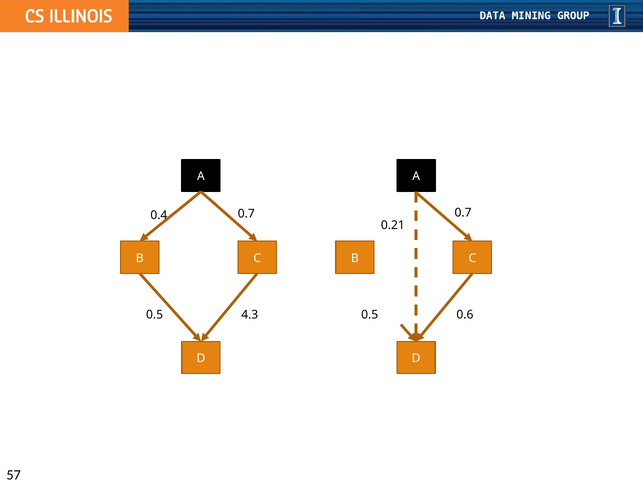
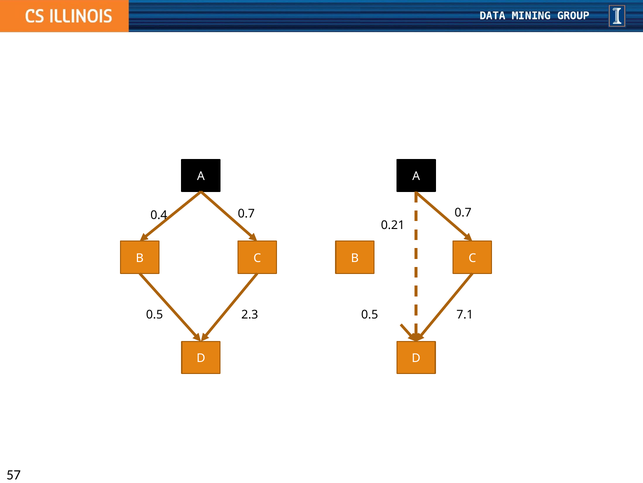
4.3: 4.3 -> 2.3 (250, 314)
0.6: 0.6 -> 7.1 (465, 314)
